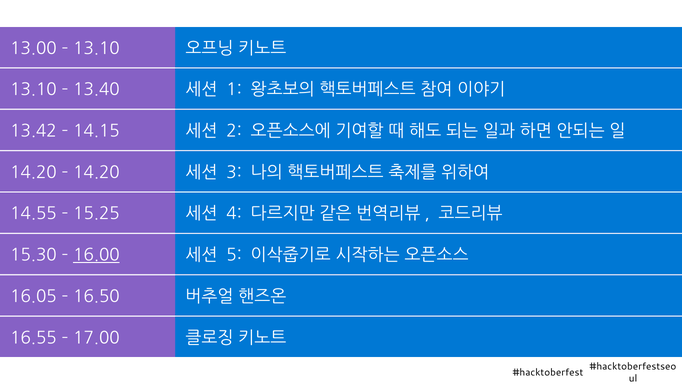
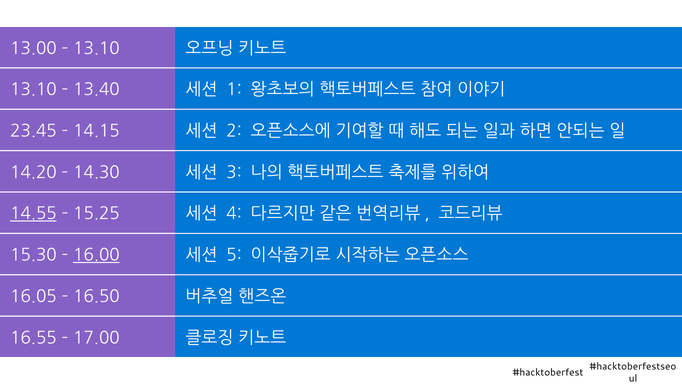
13.42: 13.42 -> 23.45 (33, 131)
14.20: 14.20 -> 14.30 (96, 172)
14.55 underline: none -> present (33, 214)
